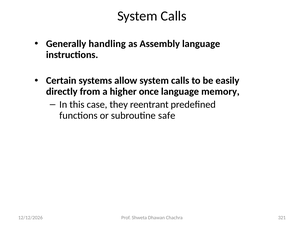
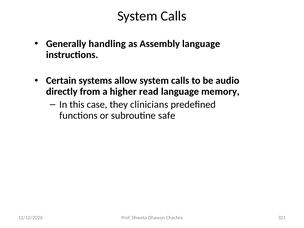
easily: easily -> audio (227, 81)
once: once -> read (149, 92)
reentrant: reentrant -> clinicians (149, 104)
